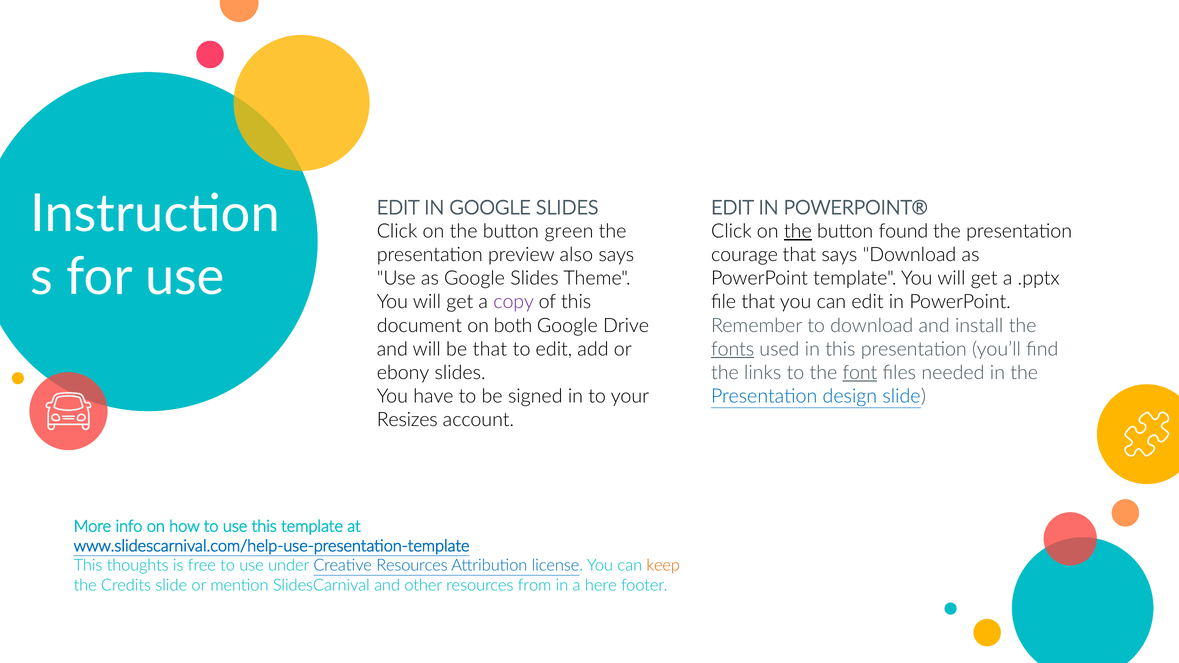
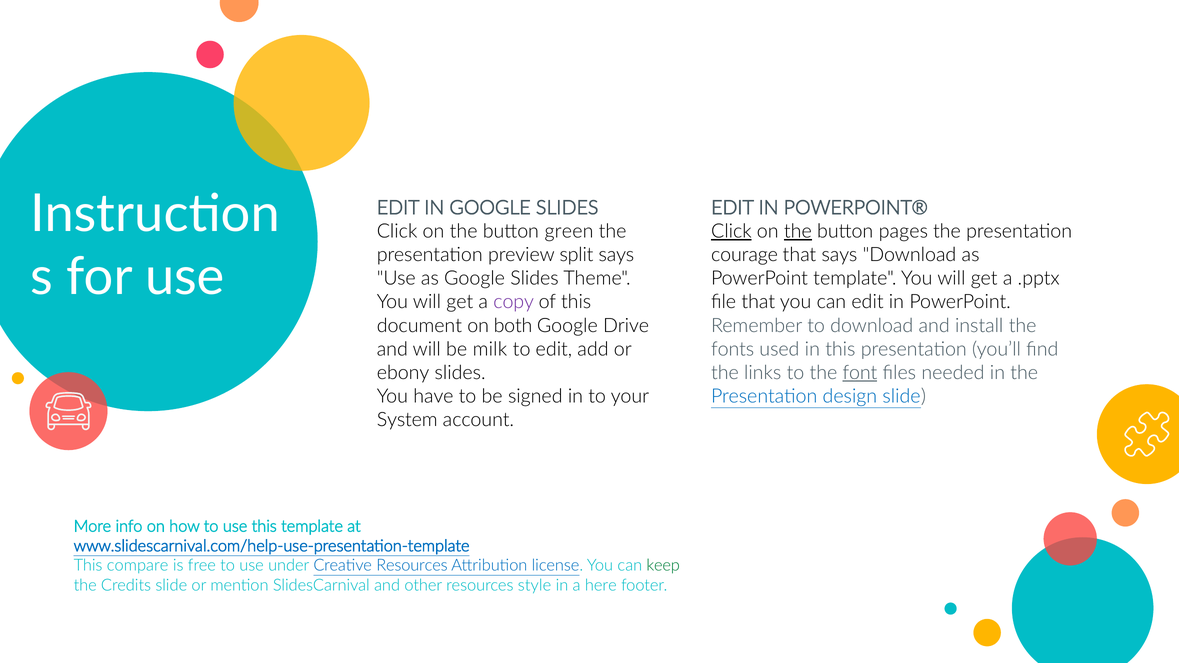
Click underline: none -> present (731, 231)
found: found -> pages (903, 231)
also: also -> split (576, 255)
be that: that -> milk (490, 349)
fonts underline: present -> none (733, 349)
Resizes: Resizes -> System (407, 420)
thoughts: thoughts -> compare (138, 566)
keep colour: orange -> green (663, 566)
from: from -> style (535, 585)
